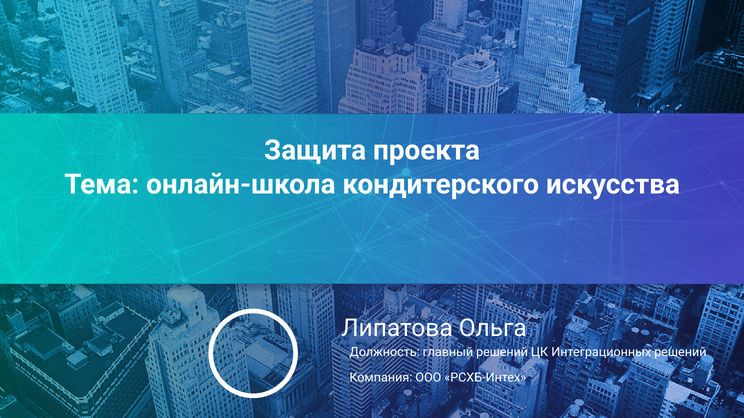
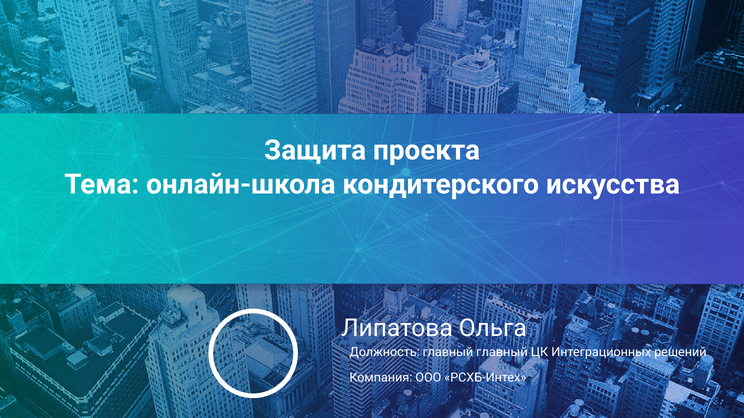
главный решений: решений -> главный (502, 352)
